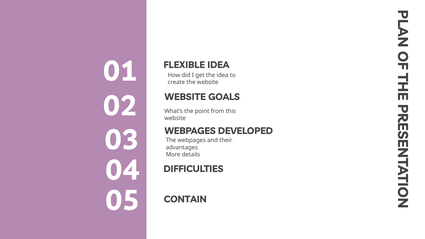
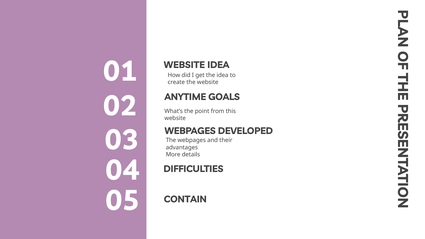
01 FLEXIBLE: FLEXIBLE -> WEBSITE (184, 65)
WEBSITE: WEBSITE -> ANYTIME (185, 97)
